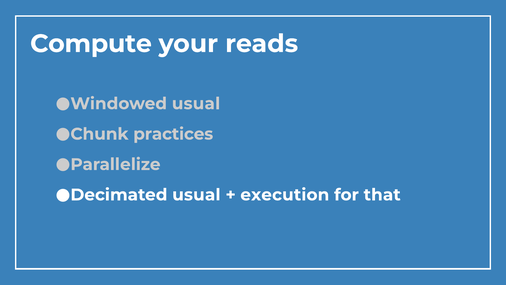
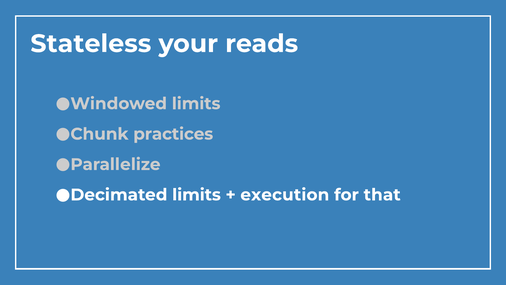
Compute: Compute -> Stateless (91, 44)
Windowed usual: usual -> limits (196, 104)
Decimated usual: usual -> limits (197, 195)
